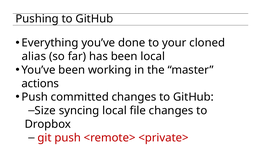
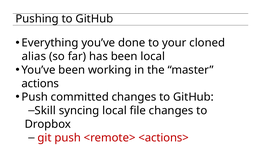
Size: Size -> Skill (45, 111)
<private>: <private> -> <actions> (164, 138)
